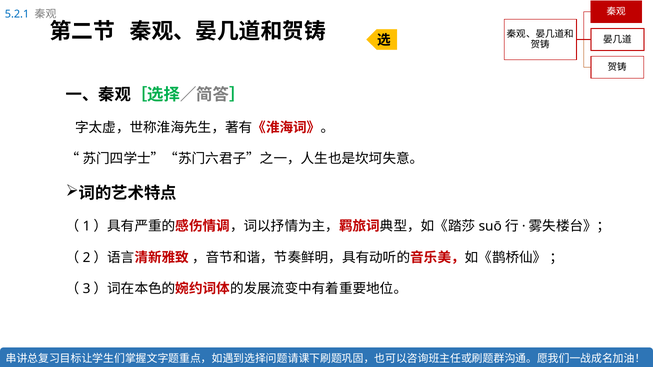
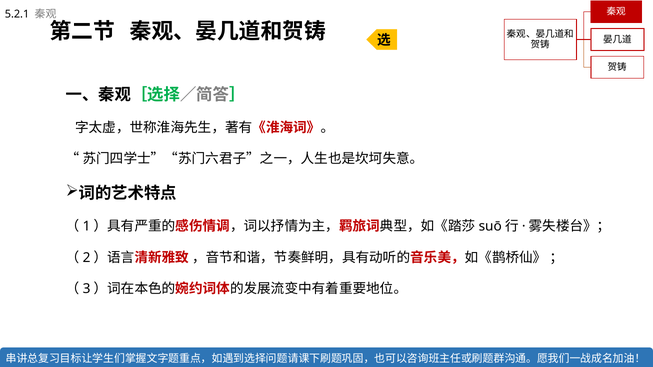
5.2.1 colour: blue -> black (17, 14)
